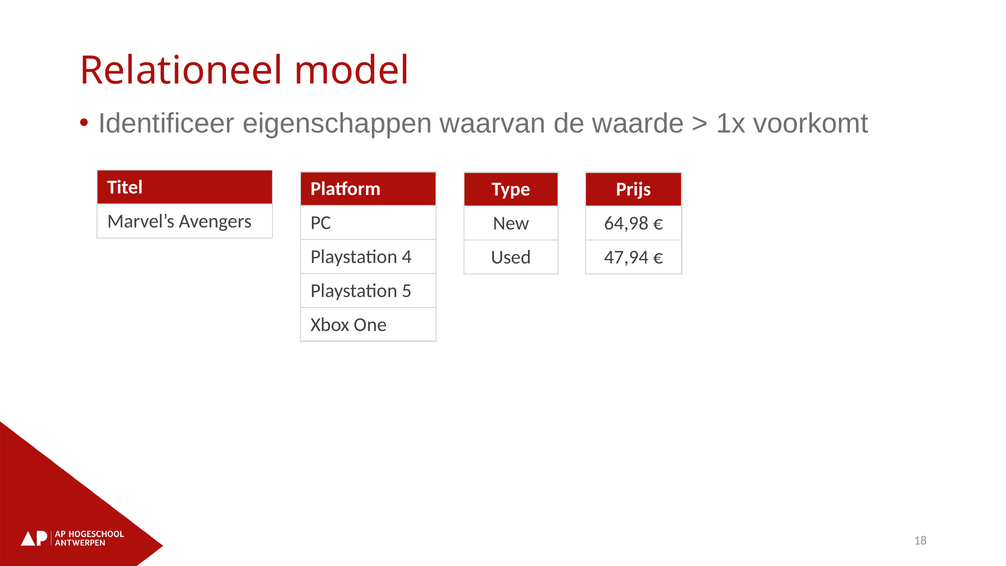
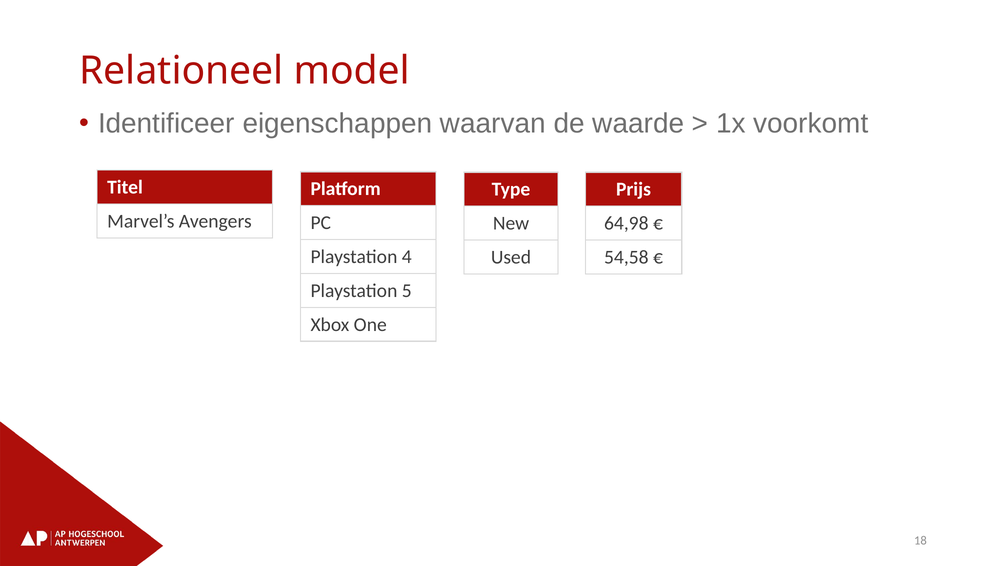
47,94: 47,94 -> 54,58 (626, 257)
